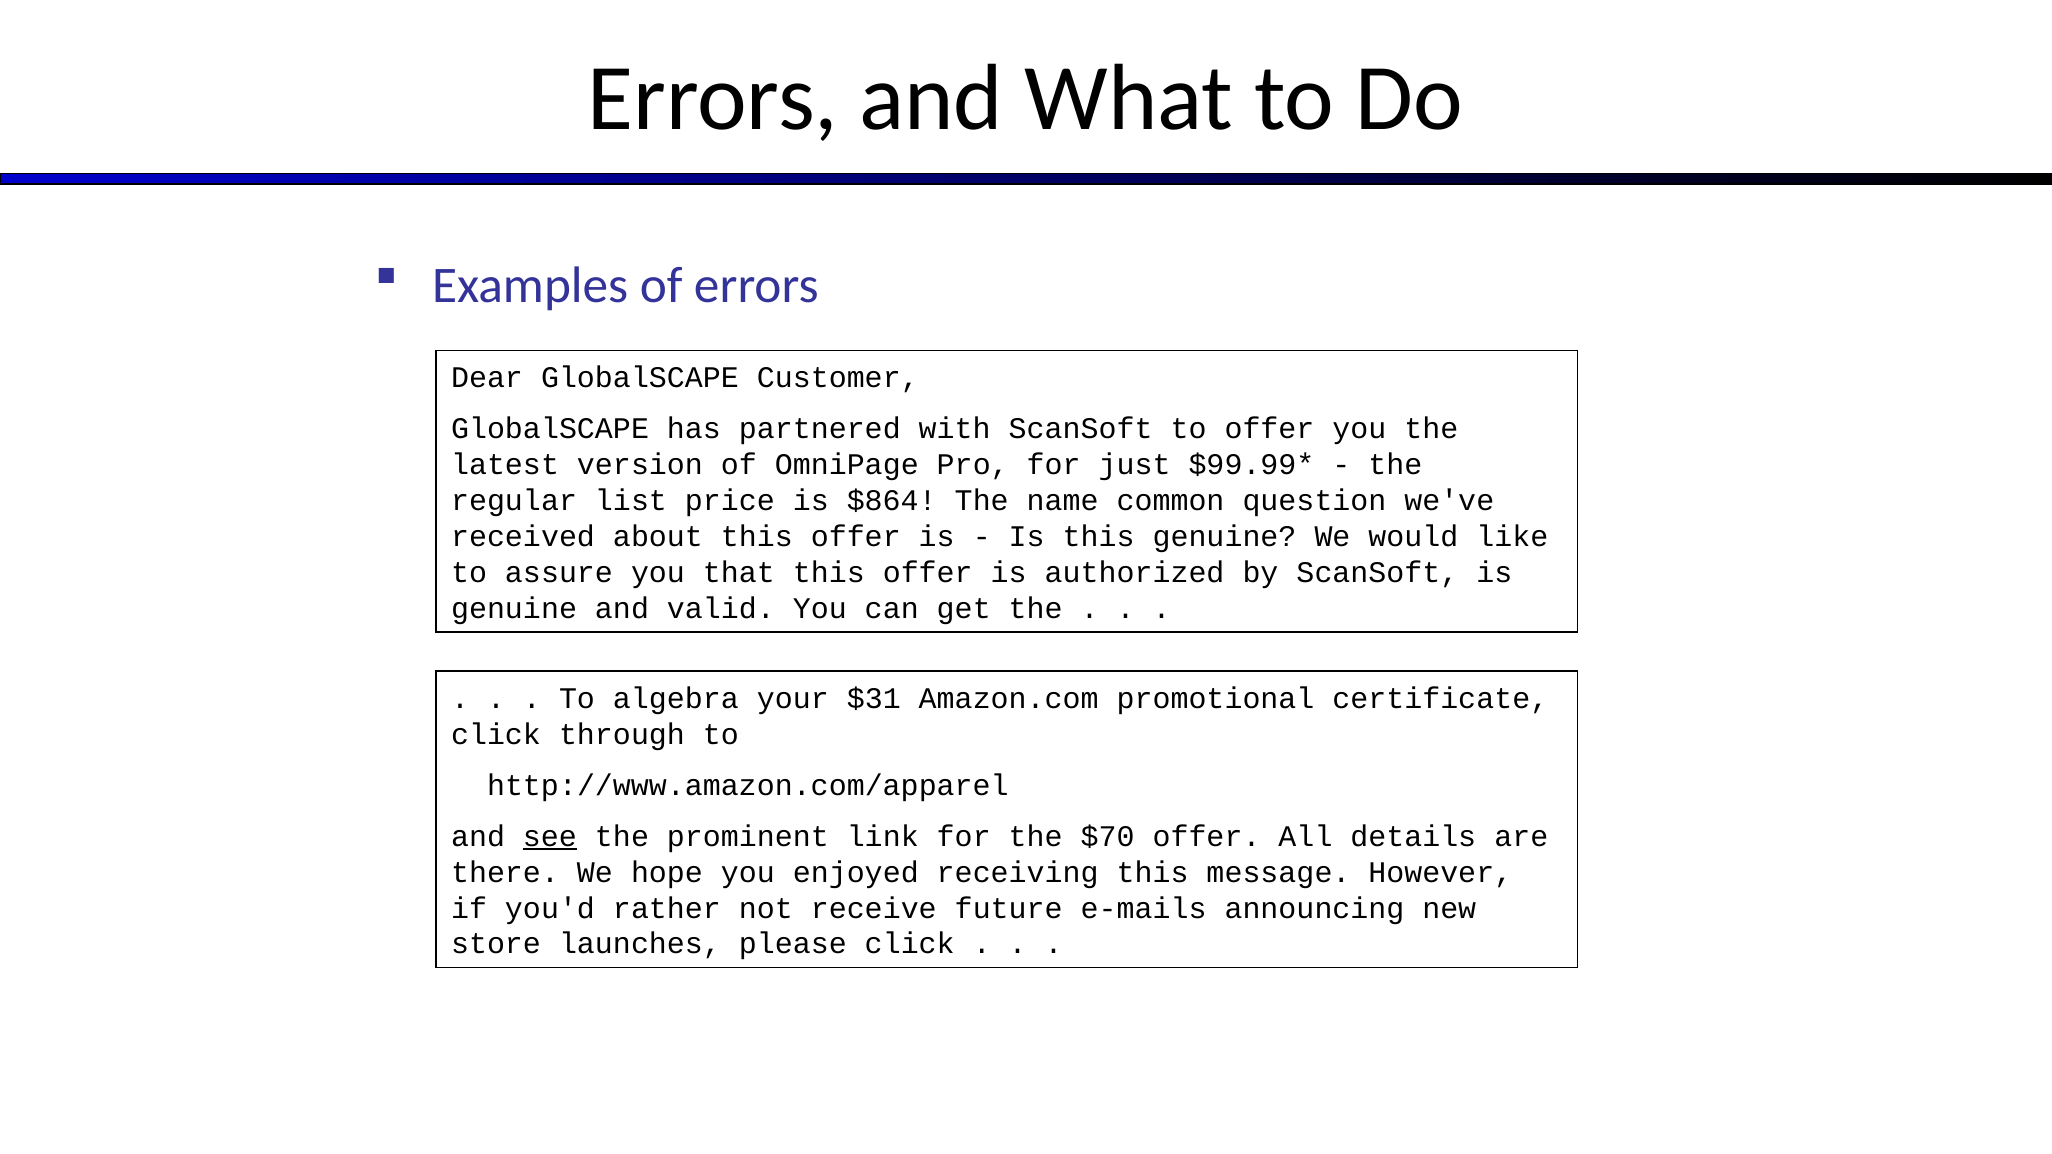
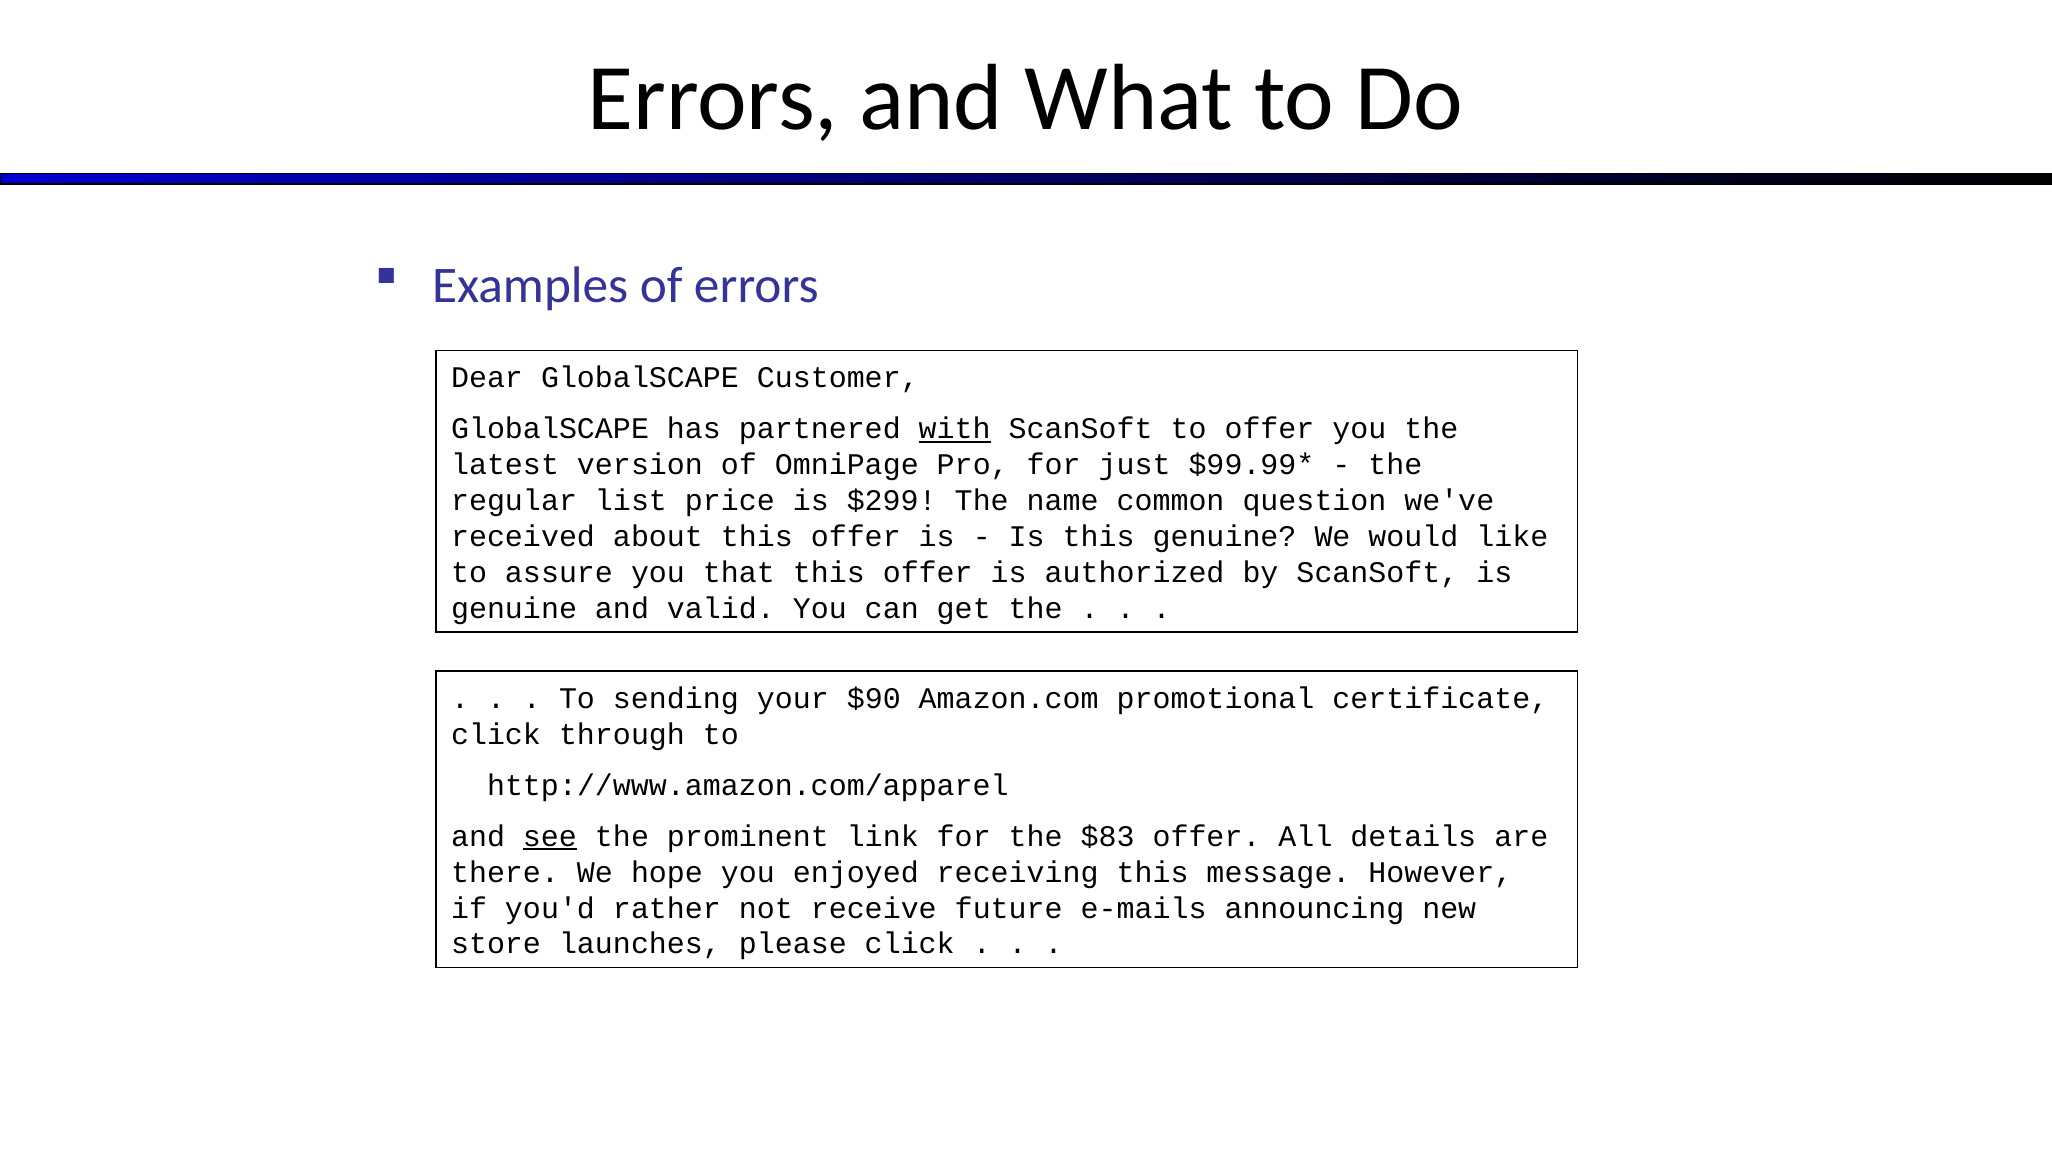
with underline: none -> present (955, 429)
$864: $864 -> $299 (892, 501)
algebra: algebra -> sending (676, 699)
$31: $31 -> $90 (874, 699)
$70: $70 -> $83 (1108, 837)
